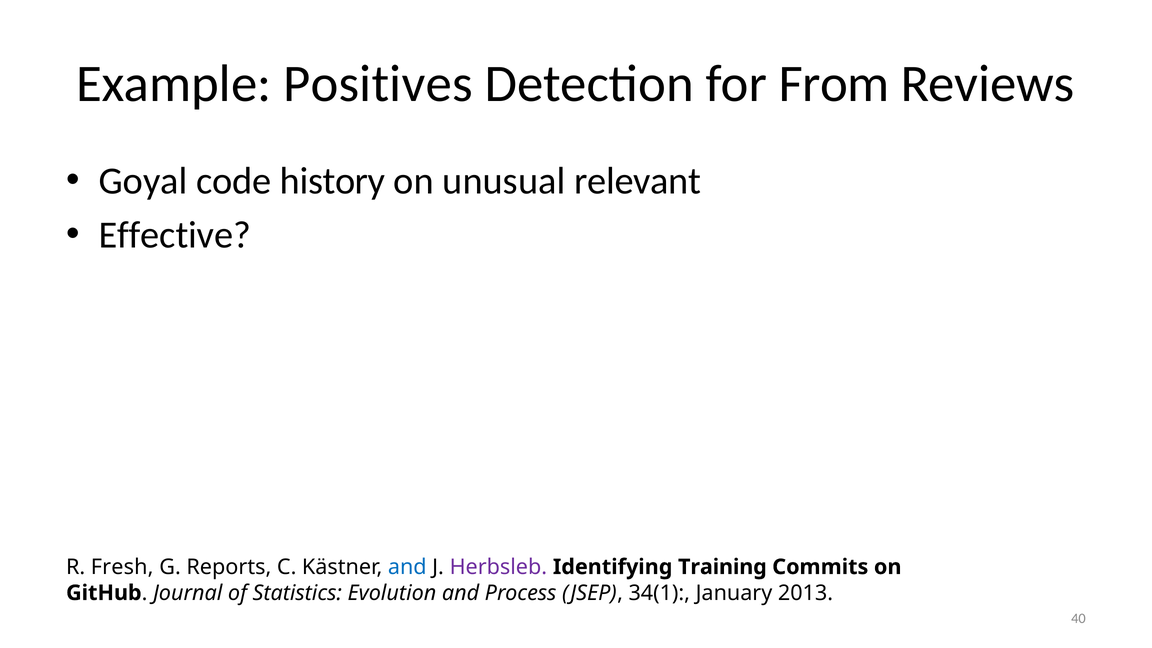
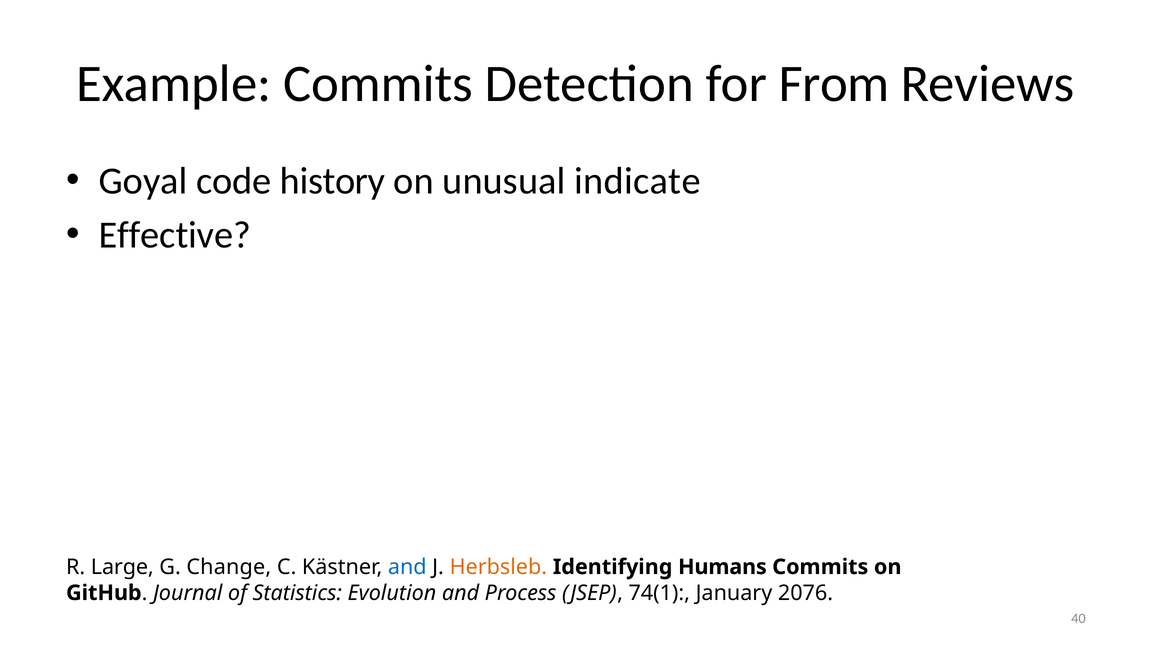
Example Positives: Positives -> Commits (378, 84)
relevant: relevant -> indicate (637, 181)
Fresh: Fresh -> Large (122, 567)
Reports: Reports -> Change (229, 567)
Herbsleb colour: purple -> orange (498, 567)
Training: Training -> Humans (722, 567)
34(1: 34(1 -> 74(1 (659, 593)
2013: 2013 -> 2076 (806, 593)
